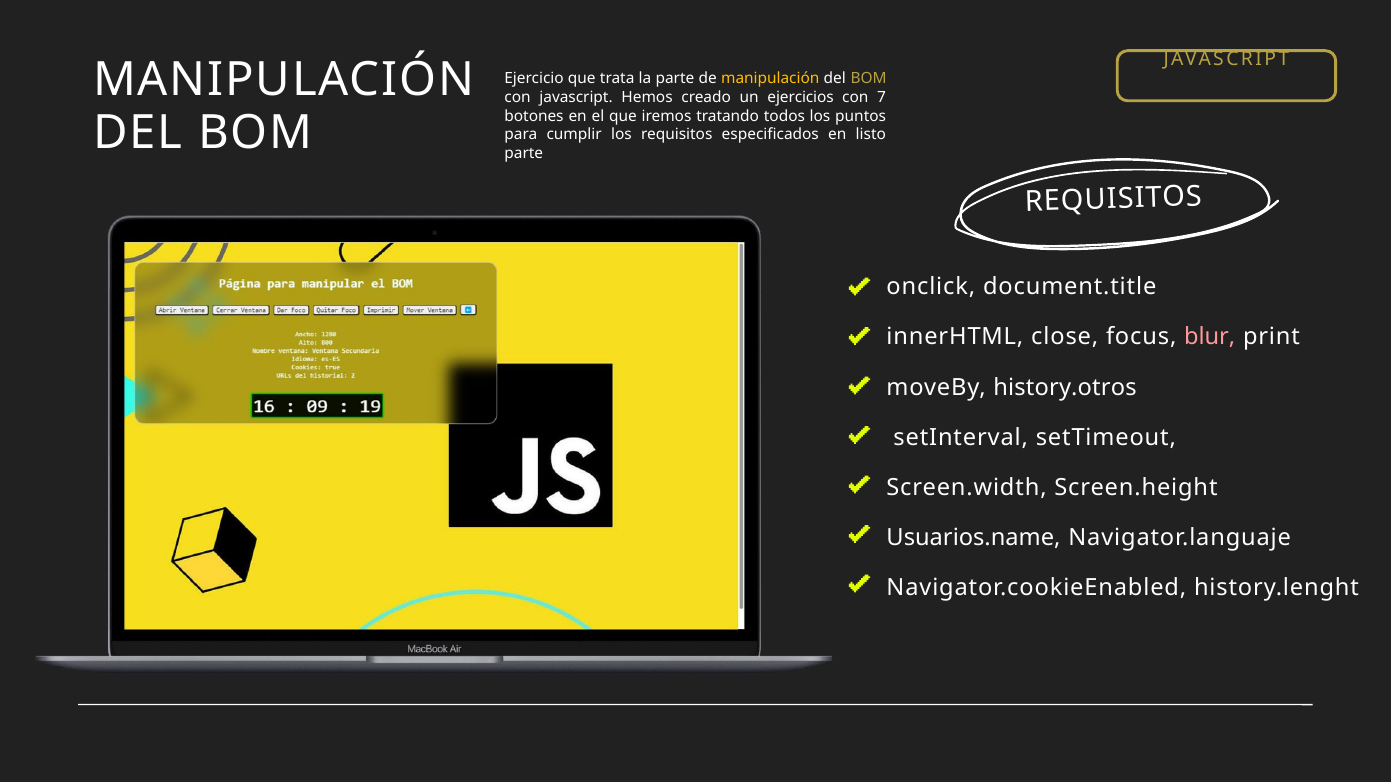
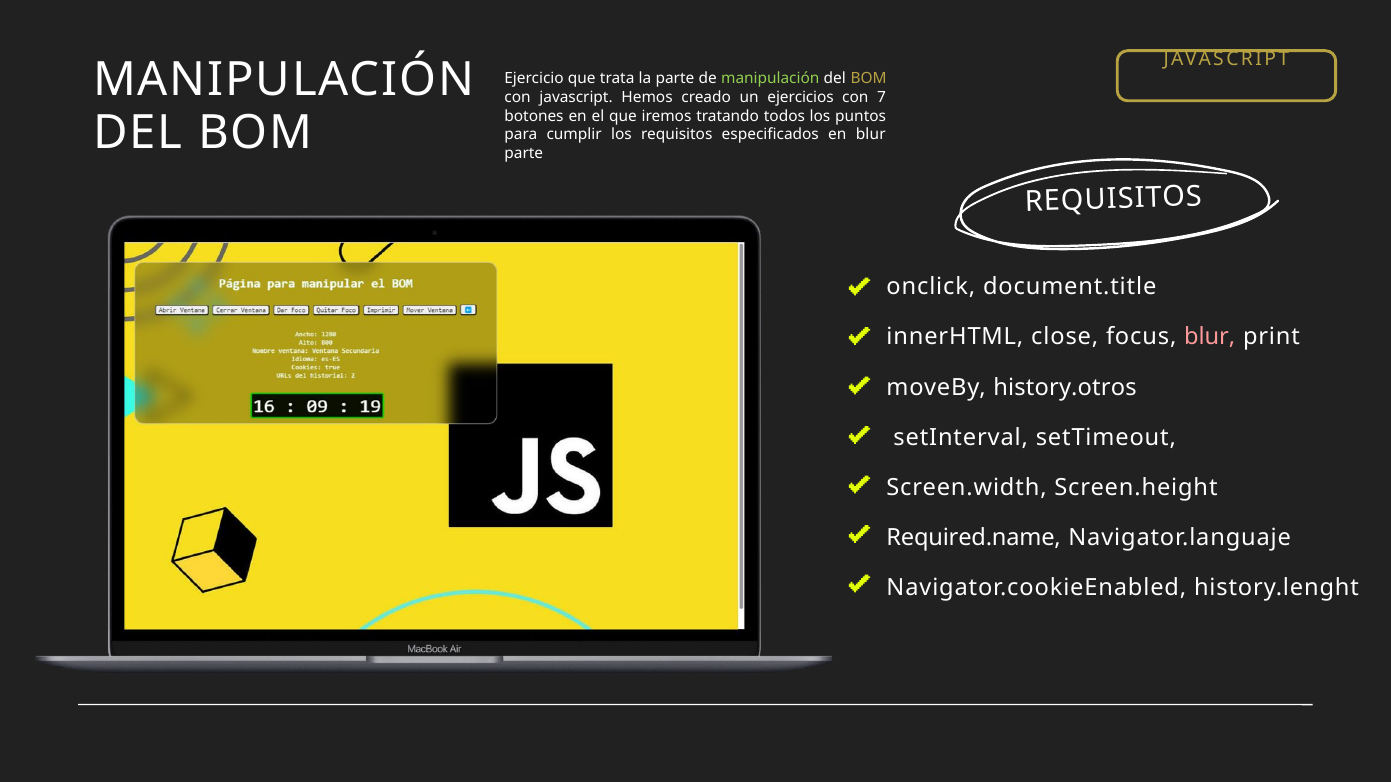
manipulación colour: yellow -> light green (770, 78)
en listo: listo -> blur (871, 135)
Usuarios.name: Usuarios.name -> Required.name (974, 538)
